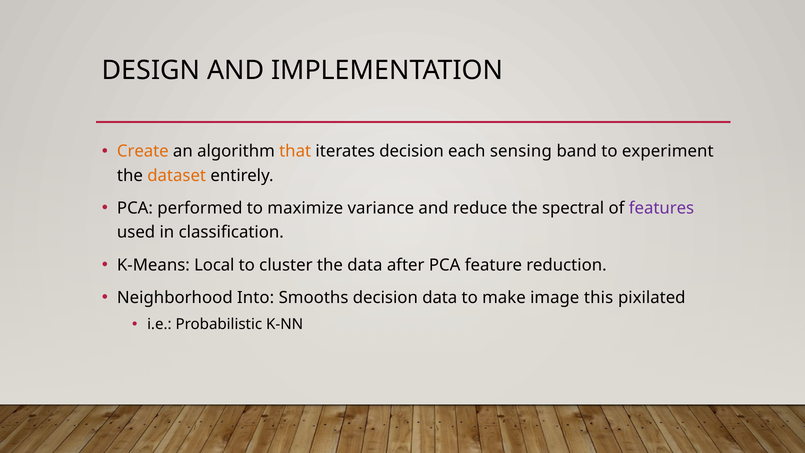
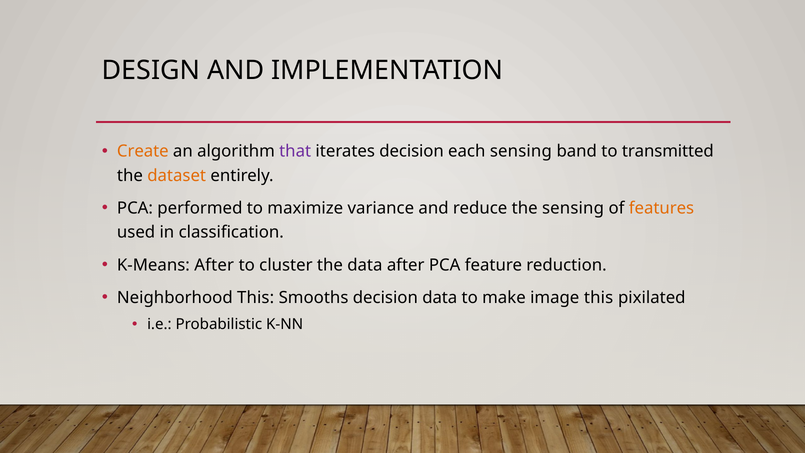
that colour: orange -> purple (295, 151)
experiment: experiment -> transmitted (668, 151)
the spectral: spectral -> sensing (573, 208)
features colour: purple -> orange (661, 208)
K-Means Local: Local -> After (214, 265)
Neighborhood Into: Into -> This (256, 297)
